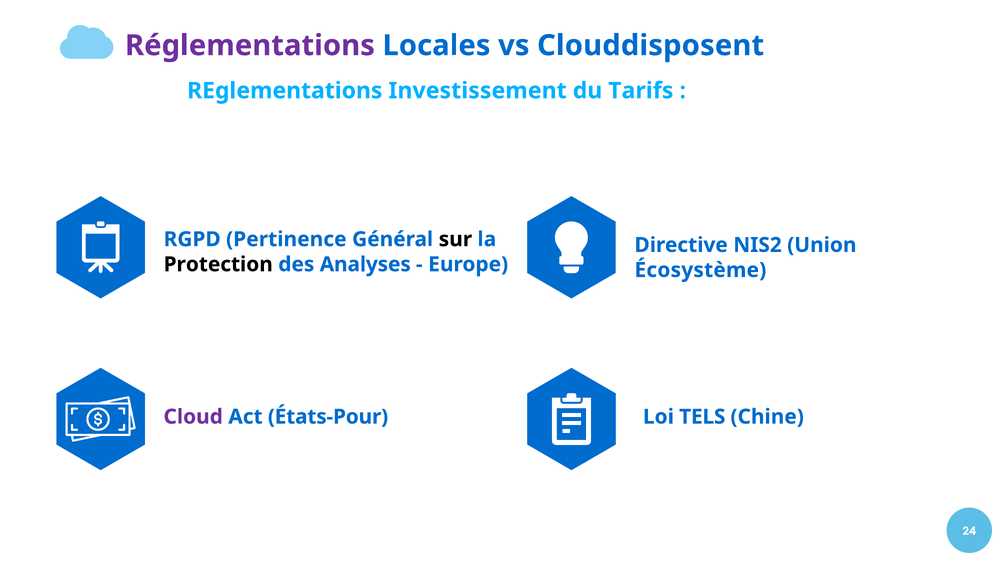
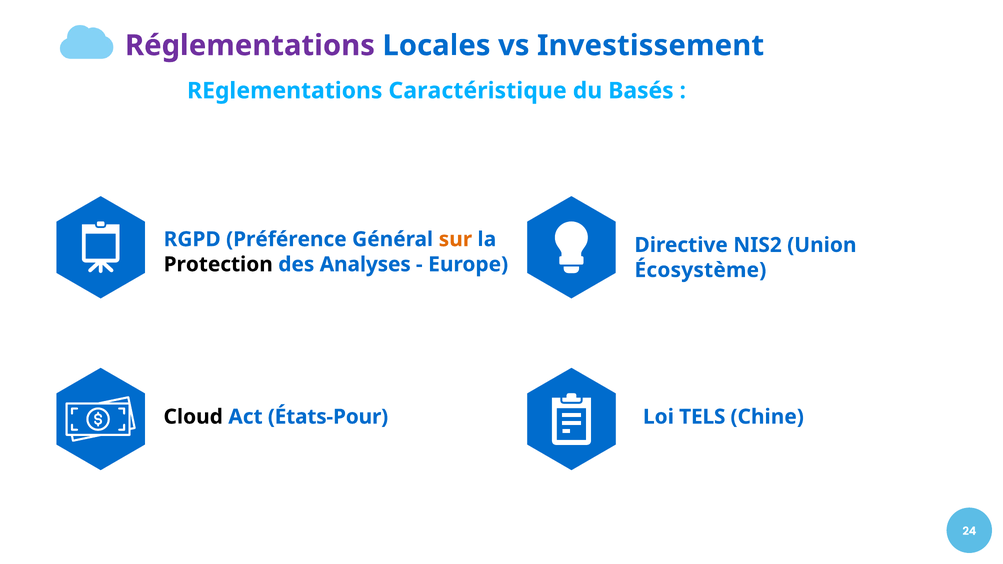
Clouddisposent: Clouddisposent -> Investissement (651, 46)
Investissement: Investissement -> Caractéristique (478, 91)
Tarifs: Tarifs -> Basés (641, 91)
Pertinence: Pertinence -> Préférence (286, 239)
sur colour: black -> orange (455, 239)
Cloud colour: purple -> black (193, 417)
